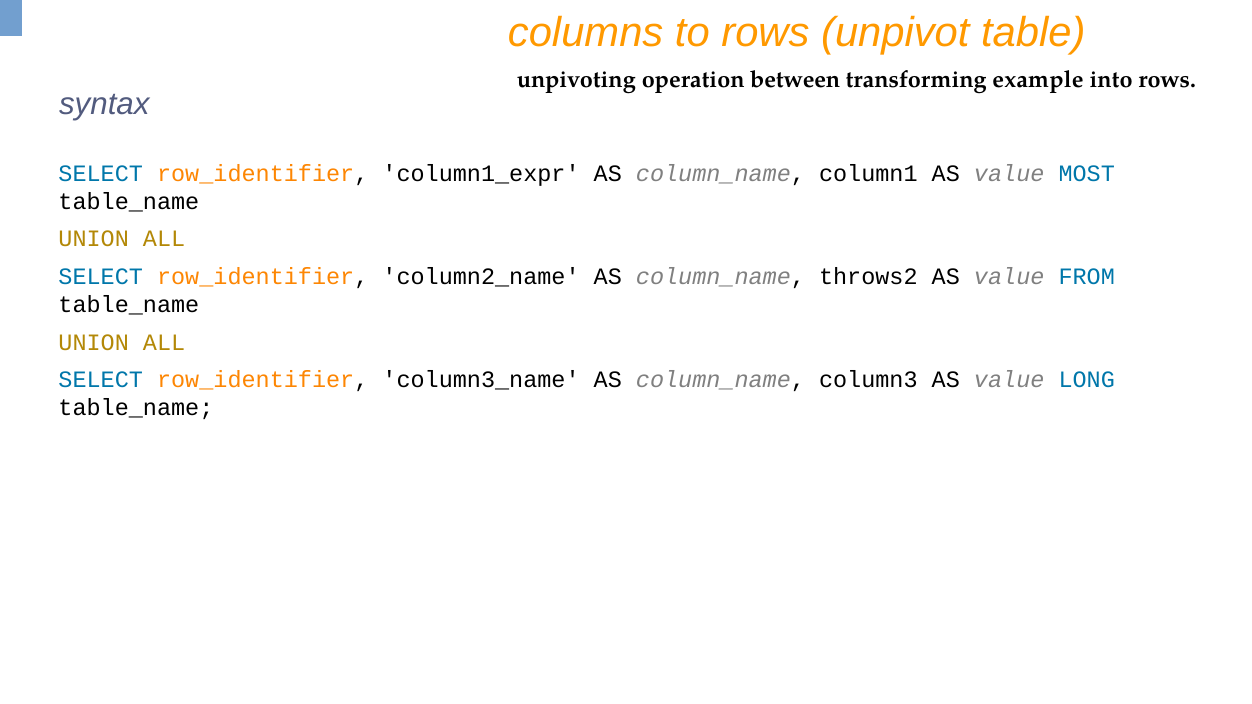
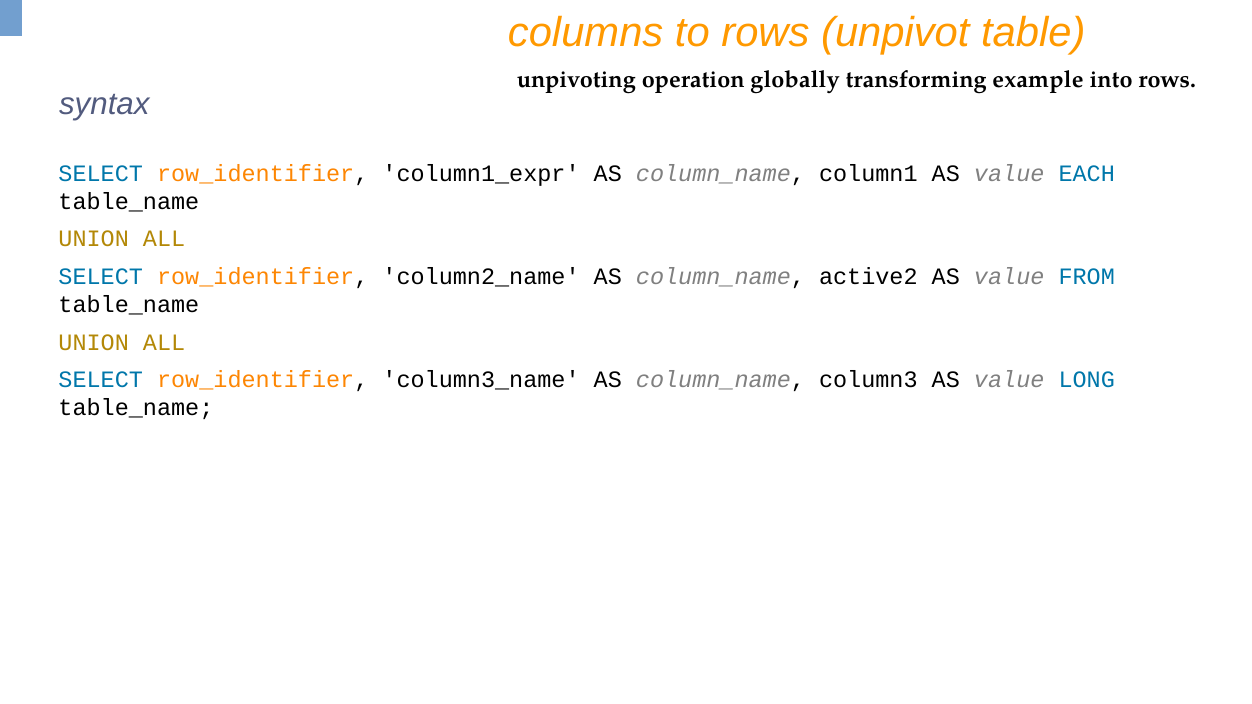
between: between -> globally (795, 80)
MOST: MOST -> EACH (1087, 173)
throws2: throws2 -> active2 (868, 277)
